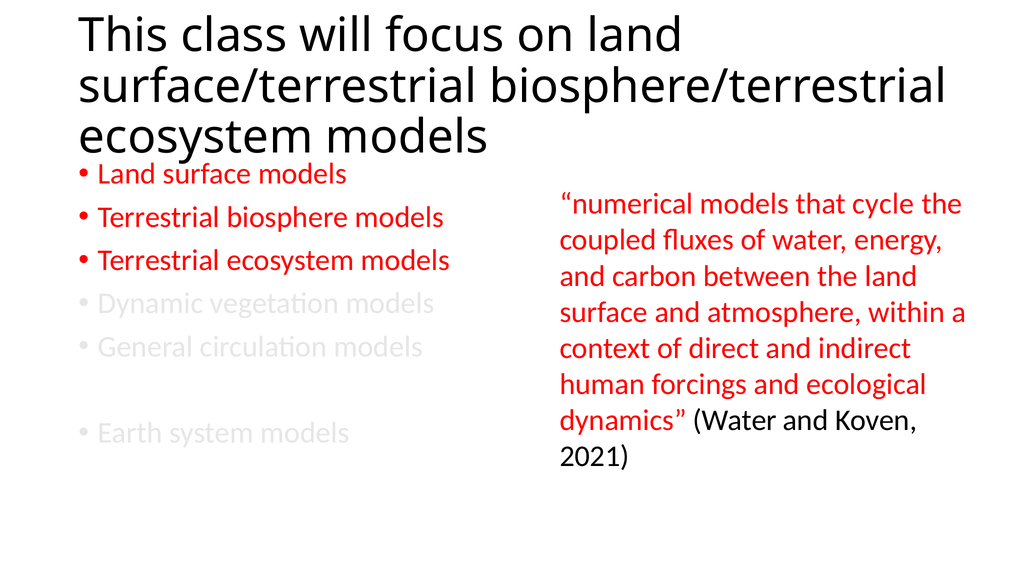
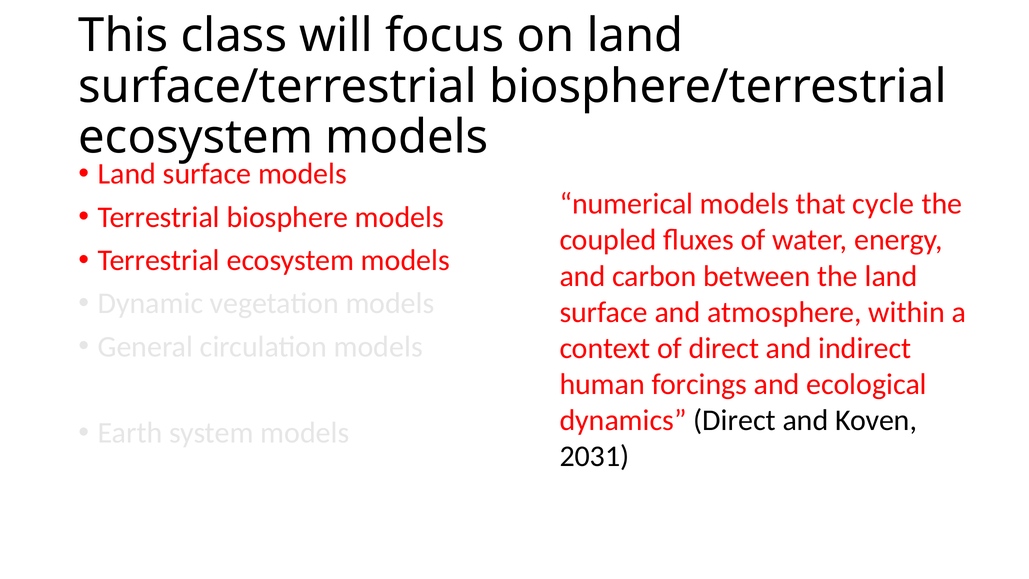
dynamics Water: Water -> Direct (735, 420)
2021: 2021 -> 2031 (594, 456)
